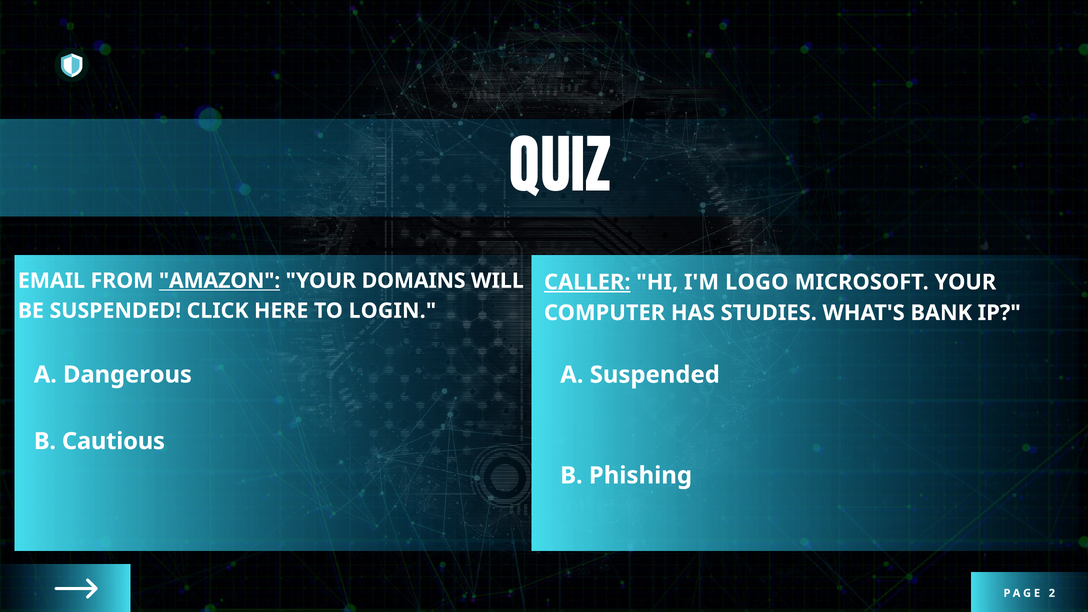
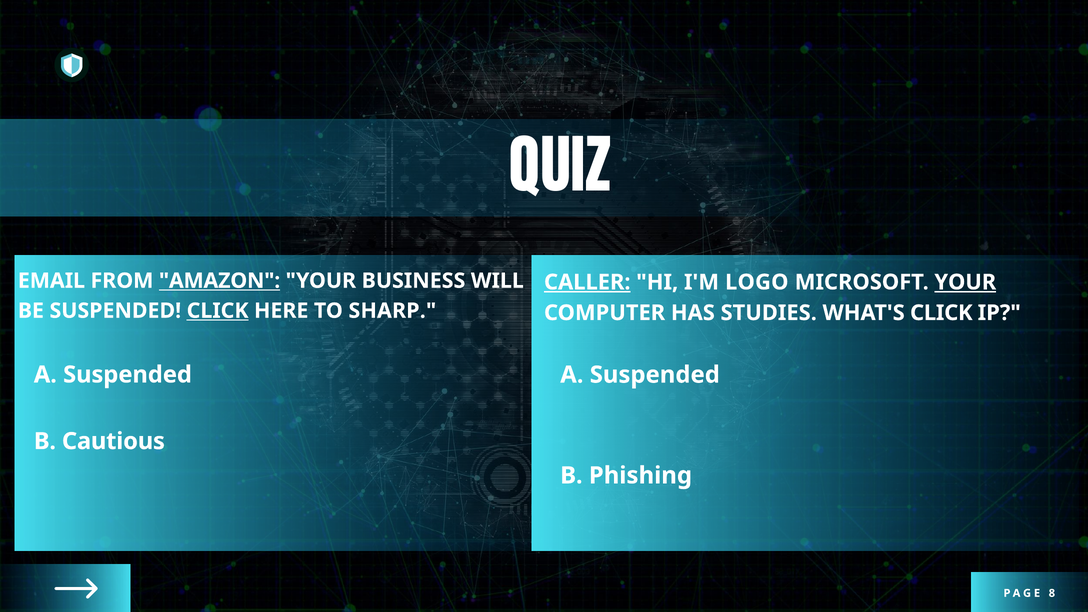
DOMAINS: DOMAINS -> BUSINESS (413, 281)
YOUR underline: none -> present (965, 282)
CLICK underline: none -> present (218, 311)
LOGIN: LOGIN -> SHARP (392, 311)
WHAT'S BANK: BANK -> CLICK (941, 313)
Dangerous: Dangerous -> Suspended (127, 375)
2: 2 -> 8 (1052, 593)
